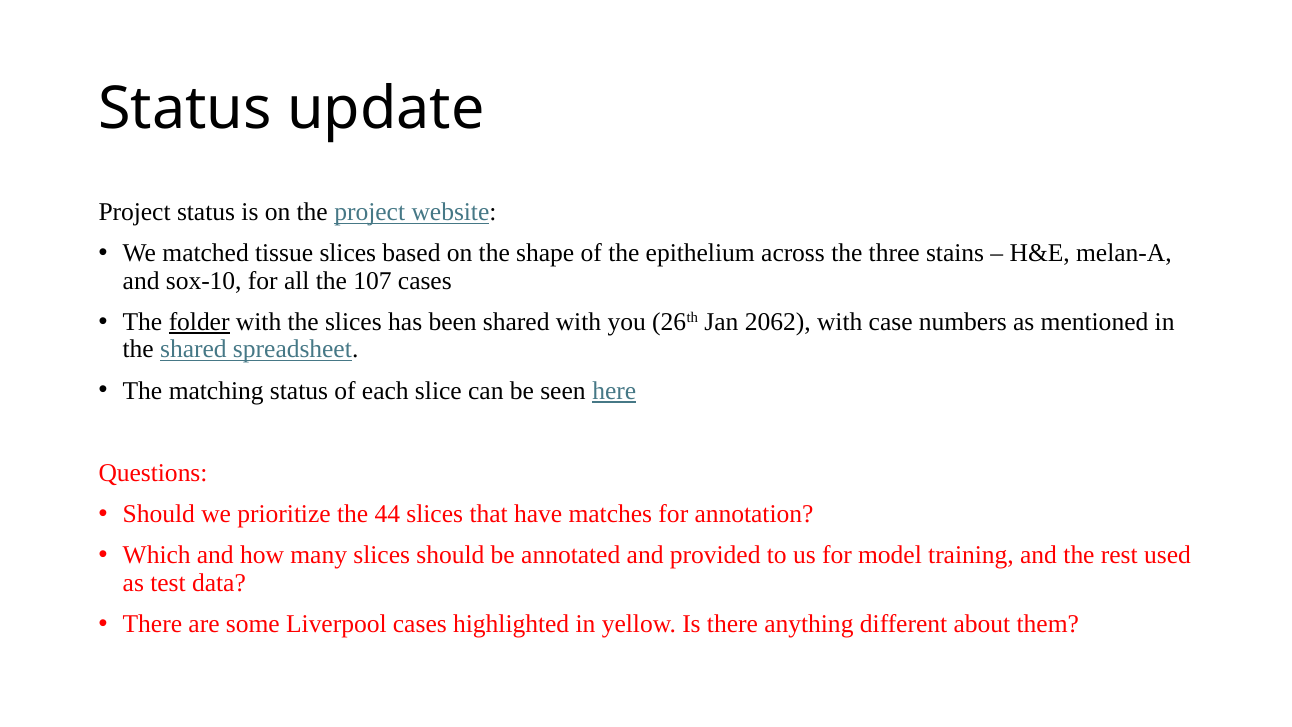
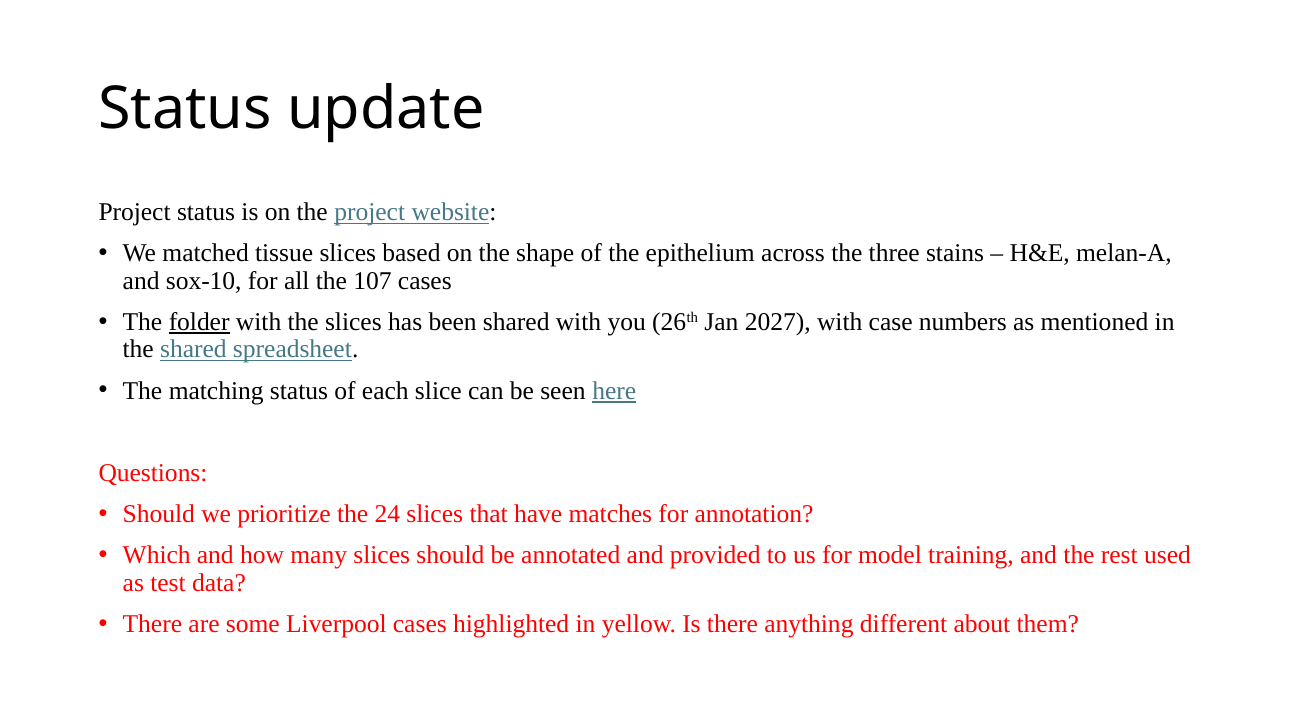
2062: 2062 -> 2027 (778, 322)
44: 44 -> 24 (387, 514)
